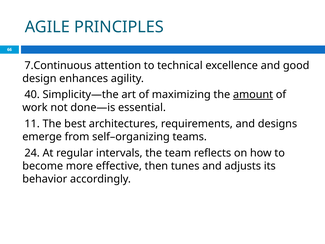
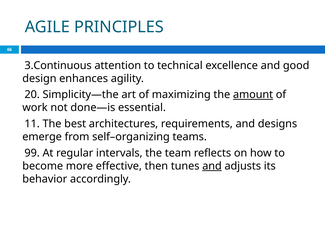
7.Continuous: 7.Continuous -> 3.Continuous (58, 65)
40: 40 -> 20 (32, 95)
24: 24 -> 99 (32, 153)
and underline: none -> present (212, 166)
